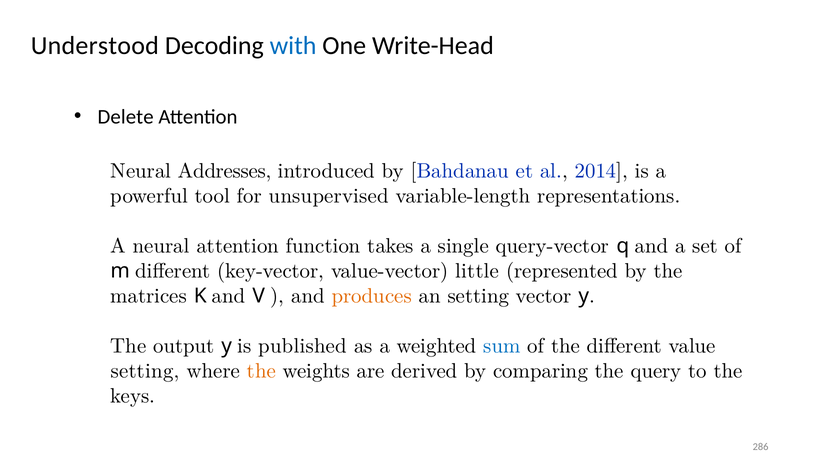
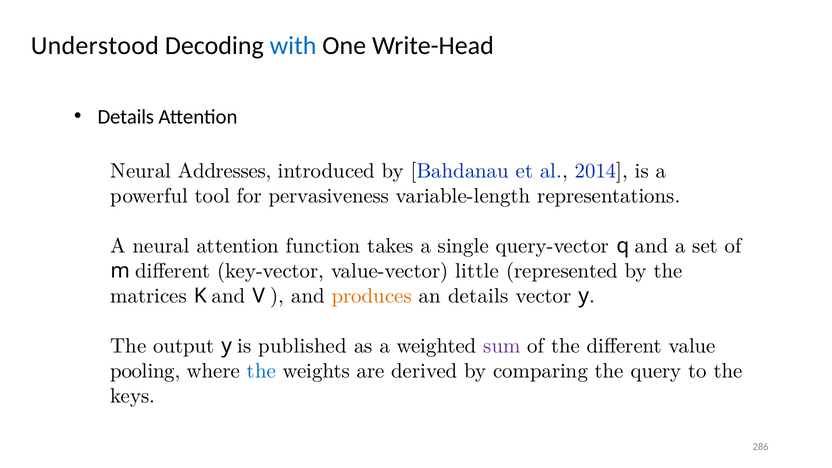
Delete: Delete -> Details (126, 117)
unsupervised: unsupervised -> pervasiveness (329, 196)
an setting: setting -> details (478, 296)
sum colour: blue -> purple (502, 346)
setting: setting -> pooling (145, 371)
the colour: orange -> blue (261, 371)
